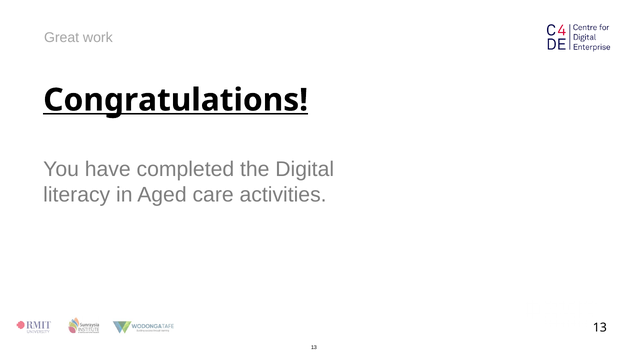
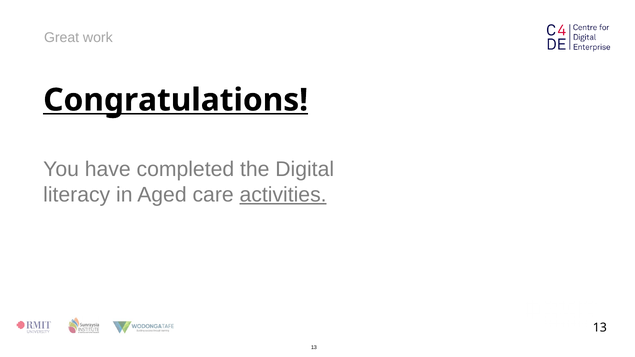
activities underline: none -> present (283, 195)
